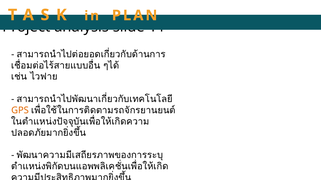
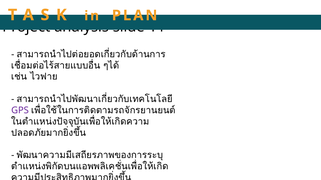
GPS colour: orange -> purple (20, 111)
